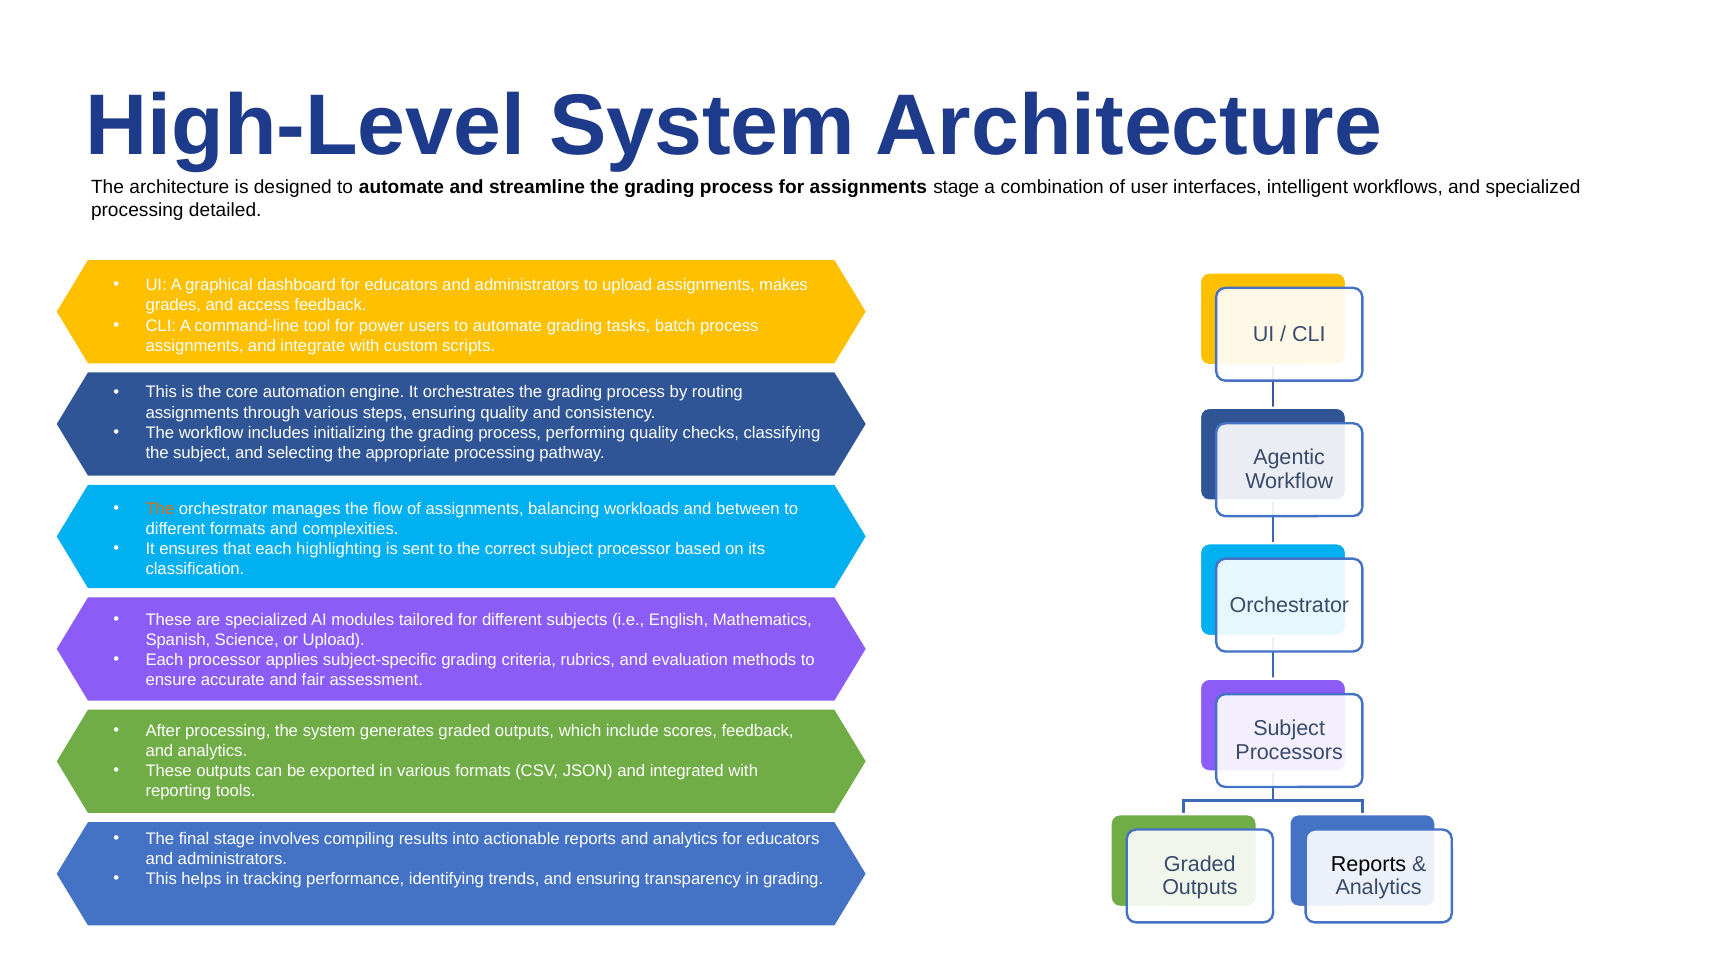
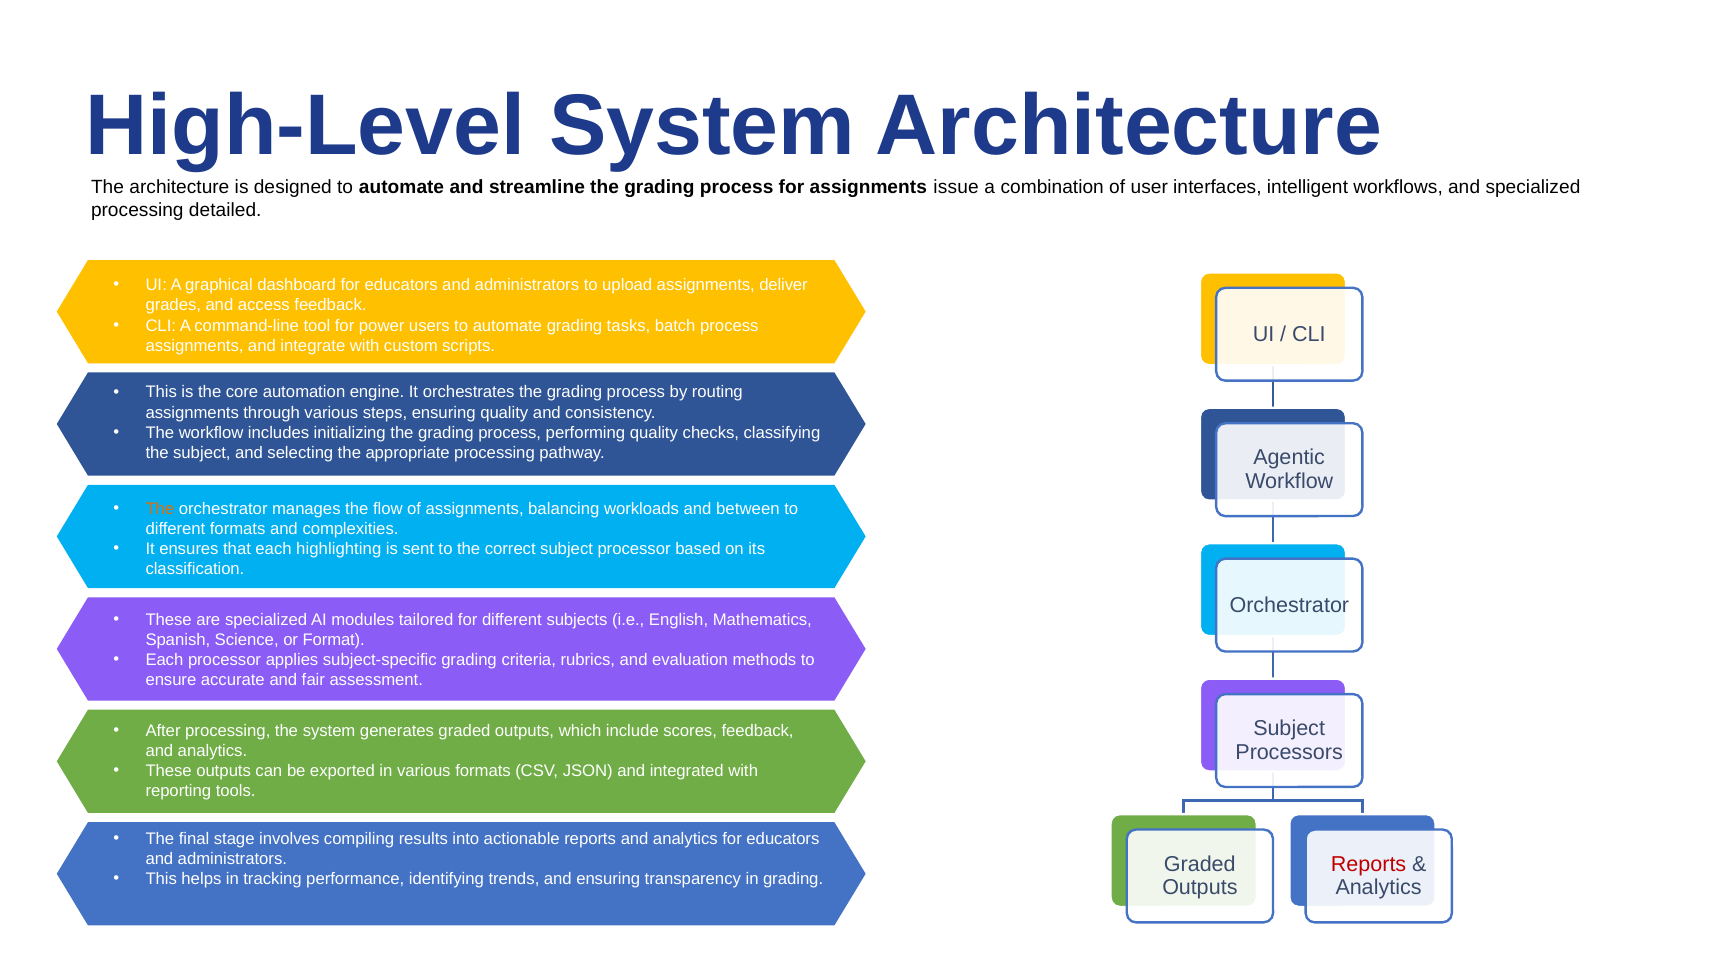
assignments stage: stage -> issue (956, 187)
makes: makes -> deliver (784, 285)
or Upload: Upload -> Format (334, 640)
Reports colour: black -> red (1369, 864)
